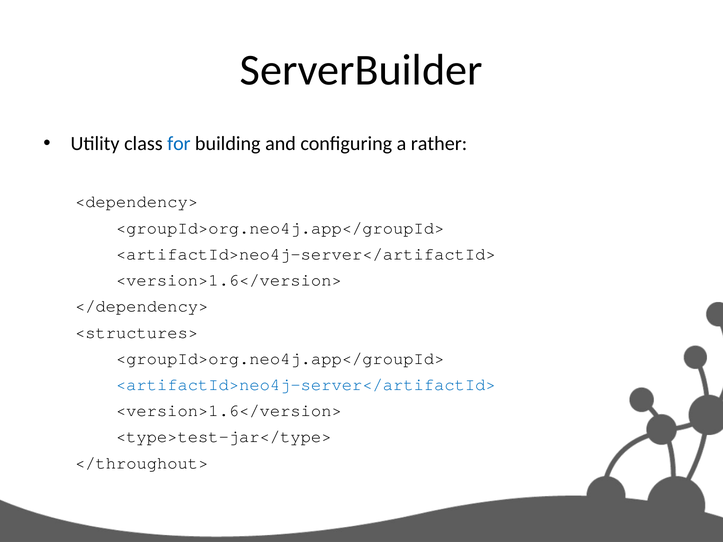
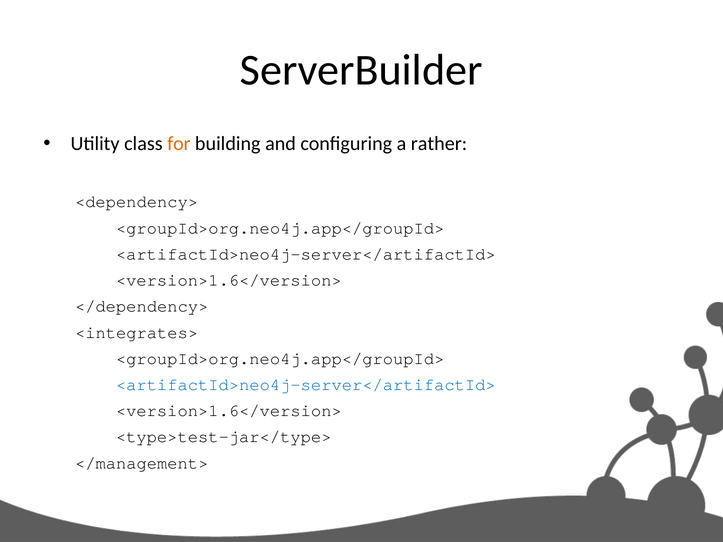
for colour: blue -> orange (179, 144)
<structures>: <structures> -> <integrates> (137, 333)
</throughout>: </throughout> -> </management> (142, 463)
